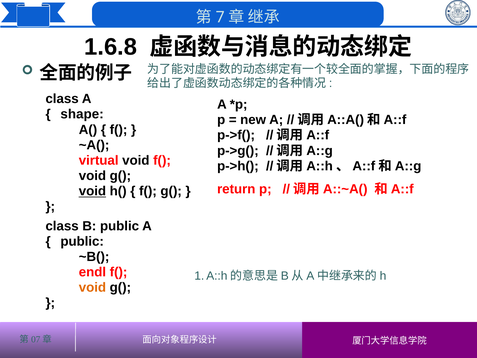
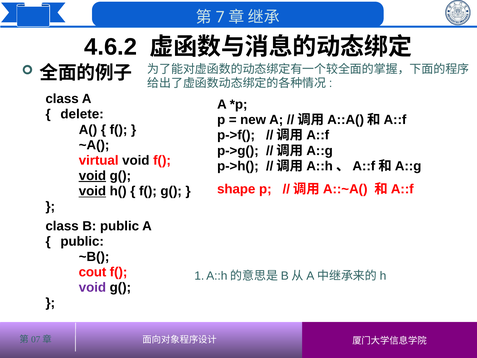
1.6.8: 1.6.8 -> 4.6.2 (111, 47)
shape: shape -> delete (82, 114)
void underline: none -> present (92, 176)
return: return -> shape (236, 189)
endl: endl -> cout (92, 272)
void colour: orange -> purple (92, 287)
